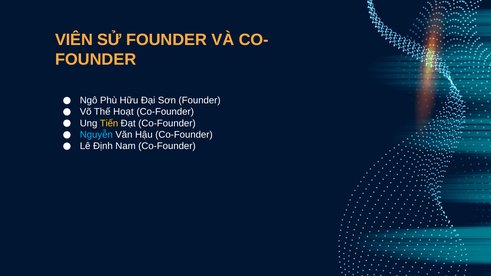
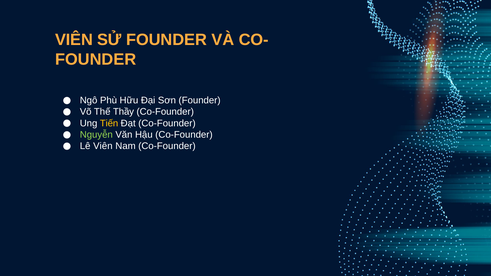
Hoạt: Hoạt -> Thầy (124, 112)
Nguyễn colour: light blue -> light green (96, 135)
Lê Định: Định -> Viên (103, 146)
